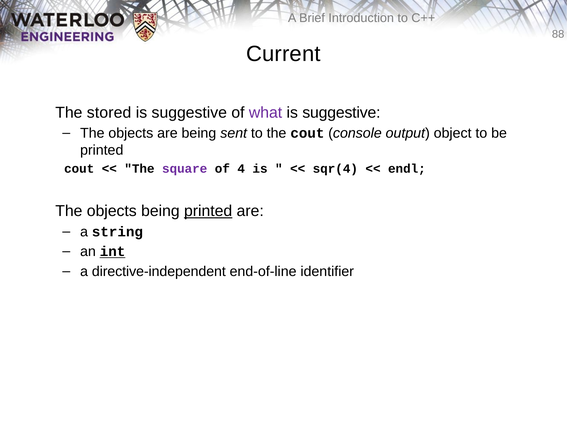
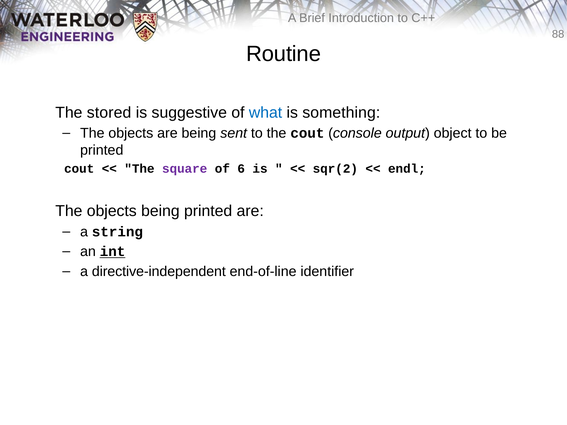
Current: Current -> Routine (284, 54)
what colour: purple -> blue (266, 113)
suggestive: suggestive -> something (341, 113)
4: 4 -> 6 (241, 169)
sqr(4: sqr(4 -> sqr(2 (335, 169)
printed underline: present -> none (208, 211)
